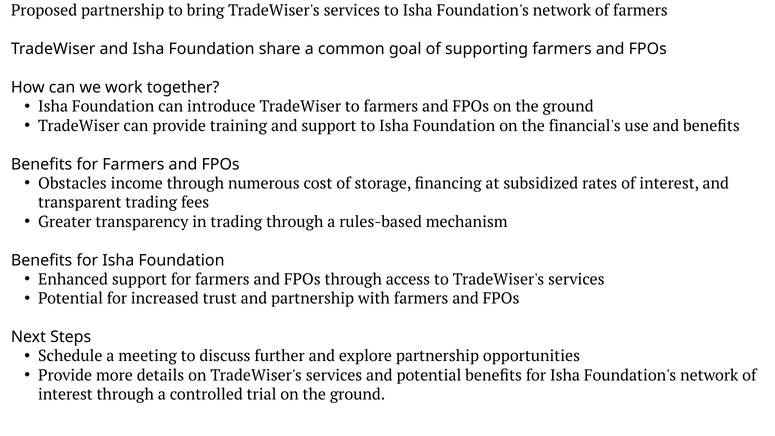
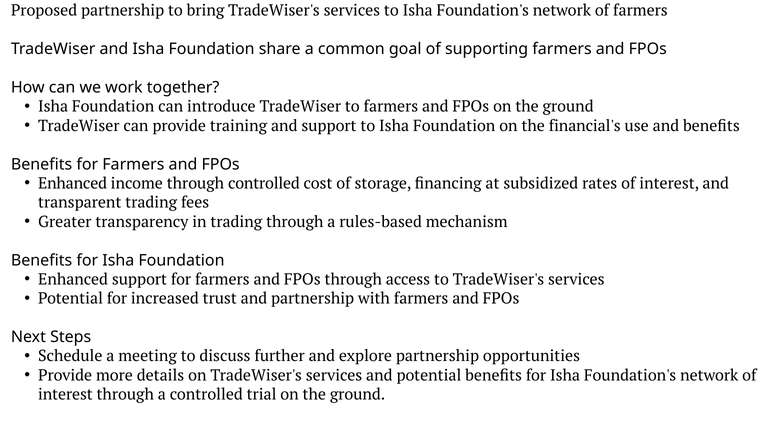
Obstacles: Obstacles -> Enhanced (73, 183)
through numerous: numerous -> controlled (264, 183)
